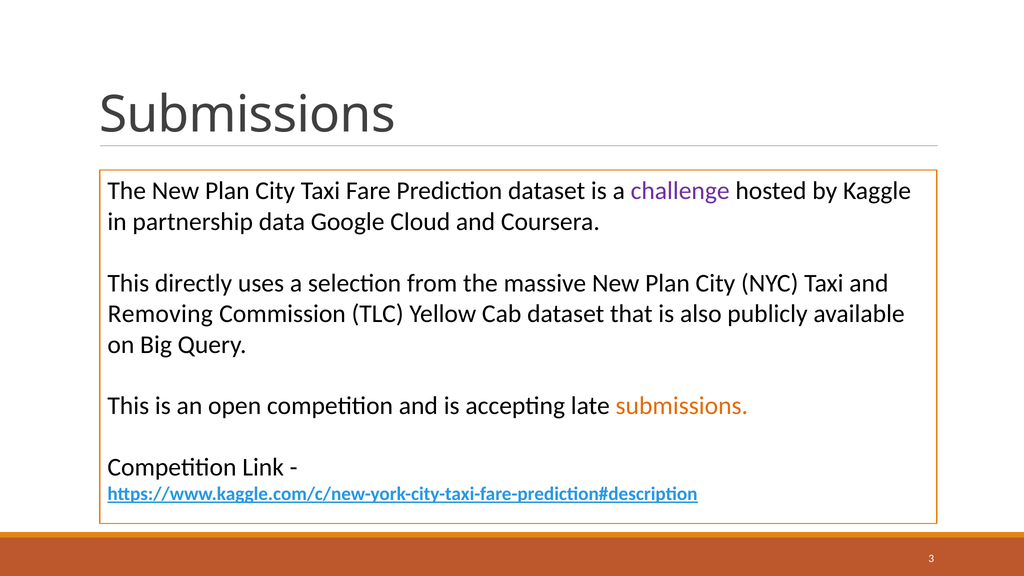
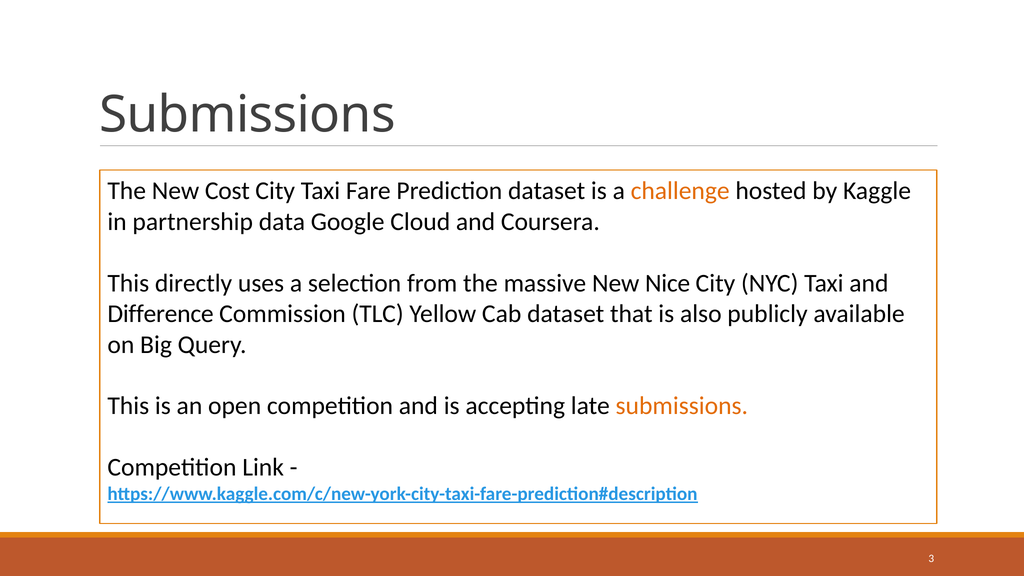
The New Plan: Plan -> Cost (227, 191)
challenge colour: purple -> orange (680, 191)
massive New Plan: Plan -> Nice (668, 283)
Removing: Removing -> Difference (161, 314)
